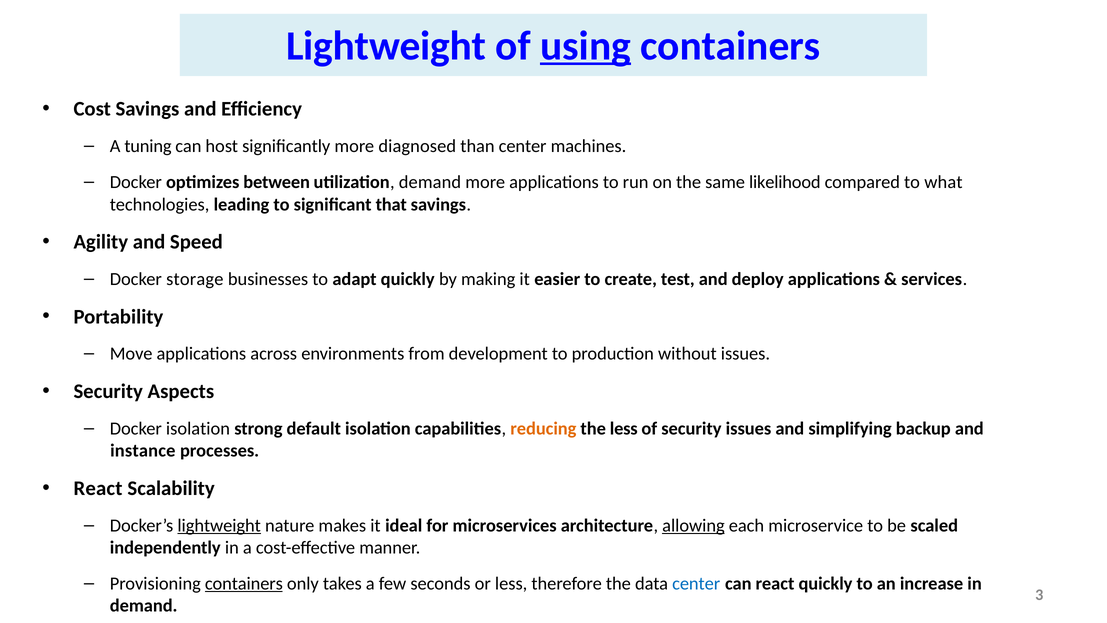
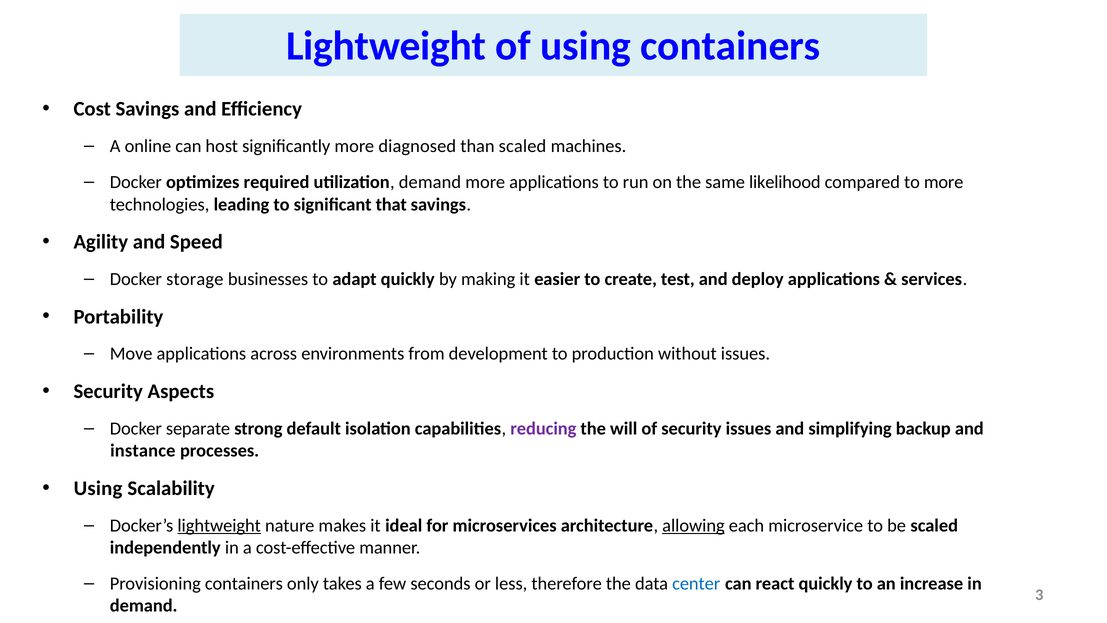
using underline: present -> none (586, 46)
tuning: tuning -> online (148, 146)
than center: center -> scaled (523, 146)
between: between -> required (277, 182)
to what: what -> more (944, 182)
Docker isolation: isolation -> separate (198, 428)
reducing colour: orange -> purple (543, 428)
the less: less -> will (624, 428)
React: React -> Using (98, 488)
containers underline: present -> none (244, 583)
